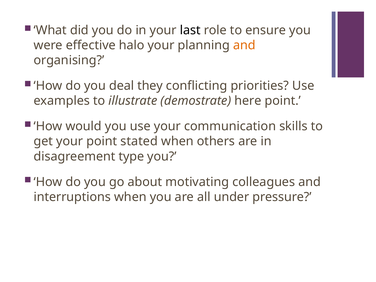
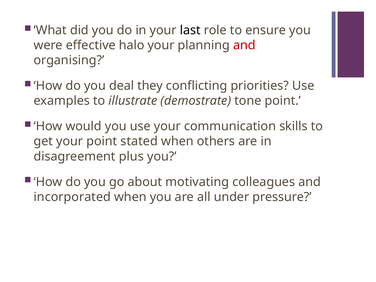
and colour: orange -> red (244, 45)
here: here -> tone (248, 101)
type: type -> plus (131, 156)
interruptions: interruptions -> incorporated (72, 197)
